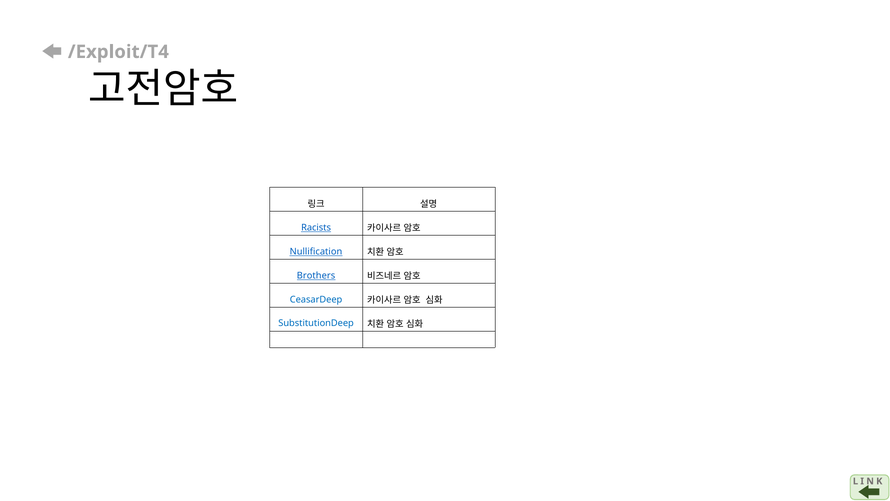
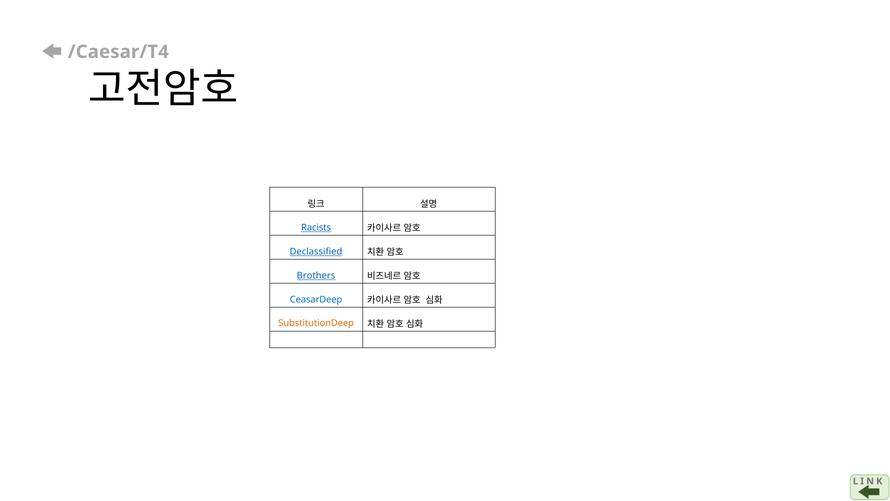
/Exploit/T4: /Exploit/T4 -> /Caesar/T4 (118, 52)
Nullification: Nullification -> Declassified (316, 251)
SubstitutionDeep colour: blue -> orange (316, 323)
